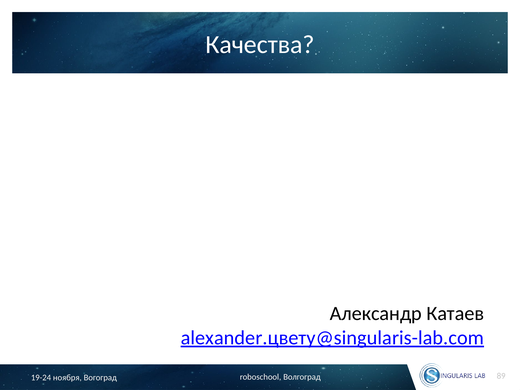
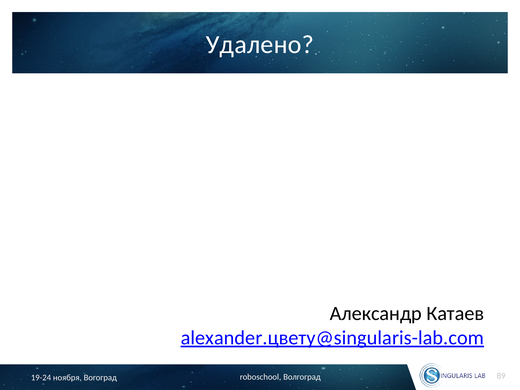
Качества: Качества -> Удалено (260, 44)
